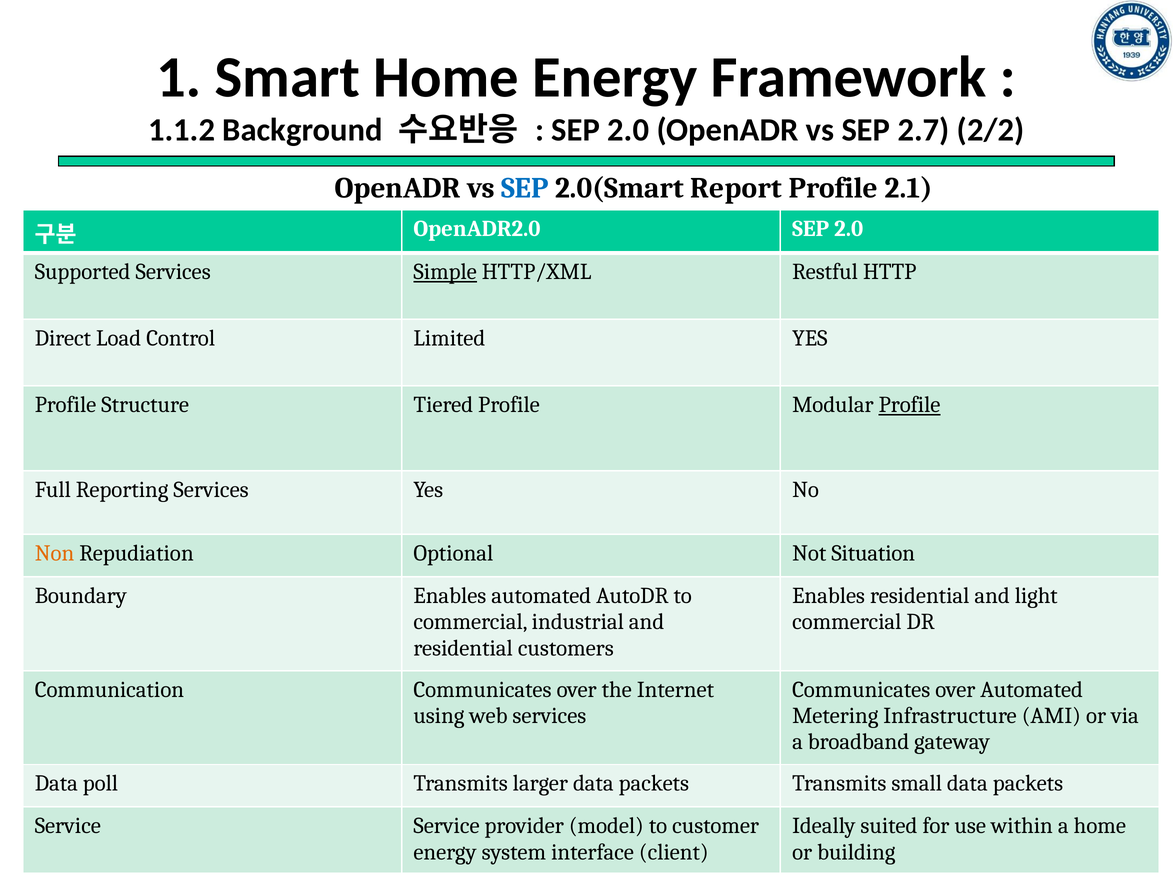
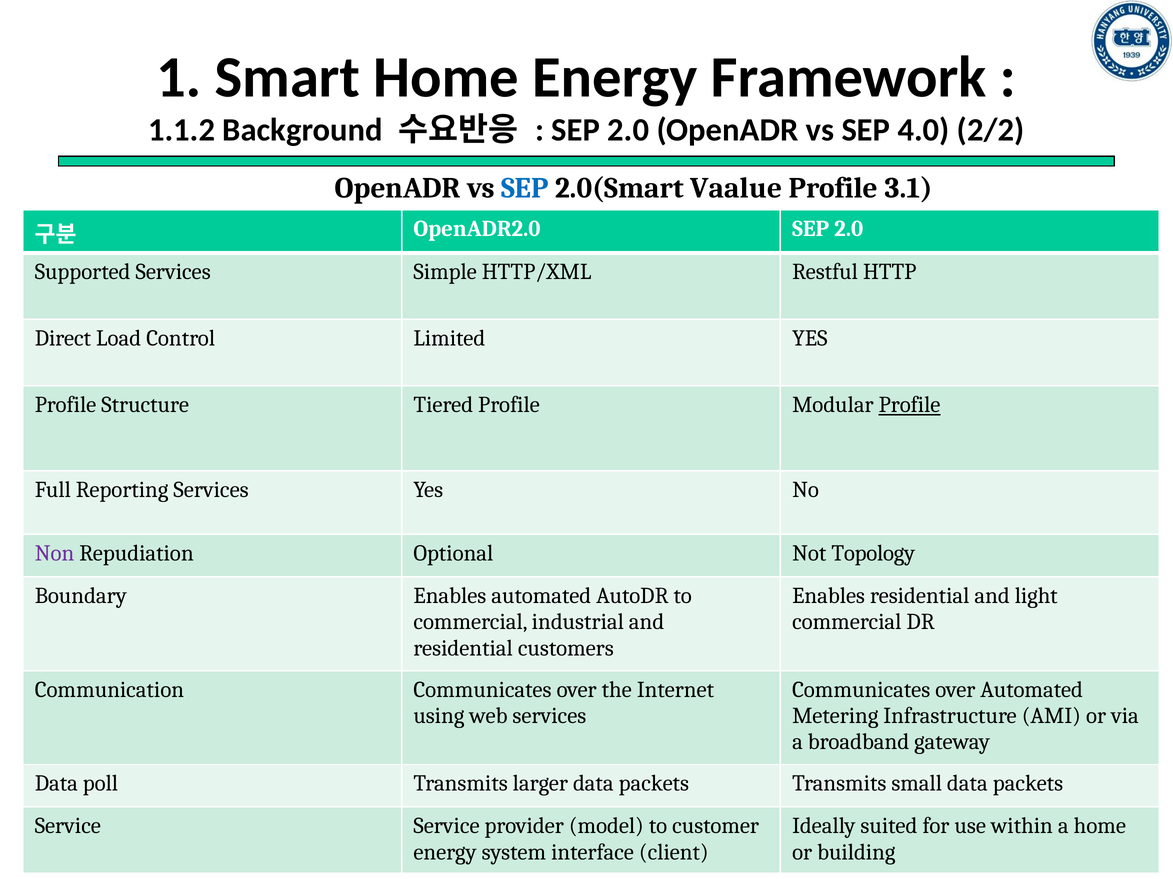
2.7: 2.7 -> 4.0 (924, 130)
Report: Report -> Vaalue (736, 188)
2.1: 2.1 -> 3.1 (909, 188)
Simple underline: present -> none (445, 272)
Non colour: orange -> purple (55, 554)
Situation: Situation -> Topology (873, 554)
